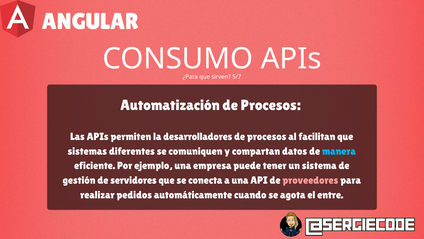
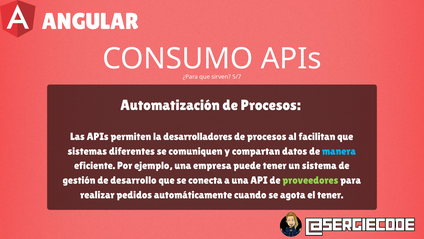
servidores: servidores -> desarrollo (133, 180)
proveedores colour: pink -> light green (310, 180)
el entre: entre -> tener (330, 195)
